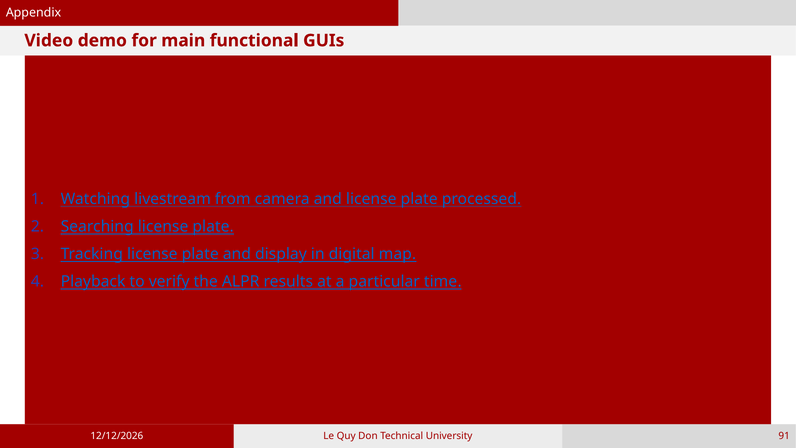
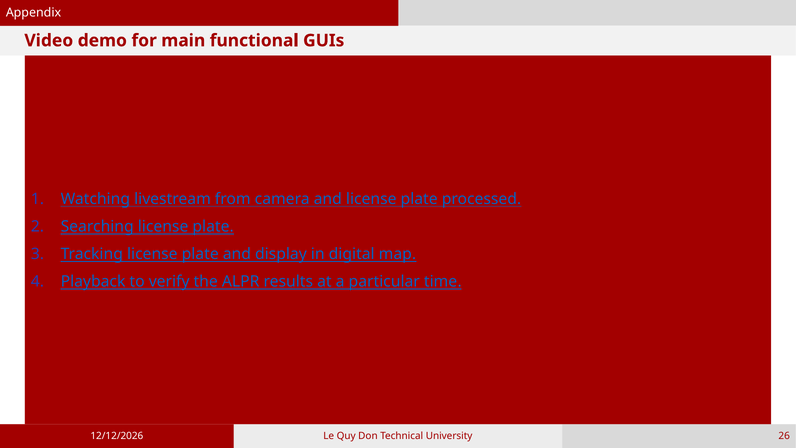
91: 91 -> 26 (784, 436)
